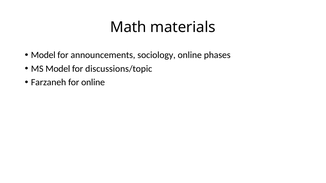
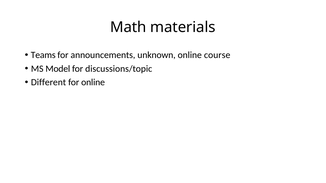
Model: Model -> Teams (43, 55)
sociology: sociology -> unknown (157, 55)
phases: phases -> course (217, 55)
Farzaneh: Farzaneh -> Different (48, 82)
